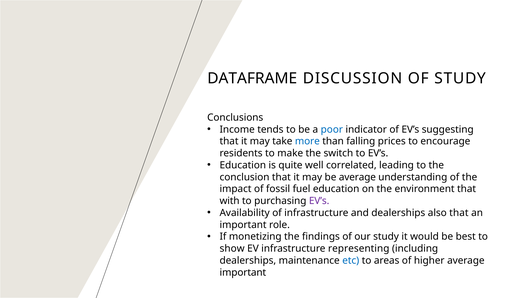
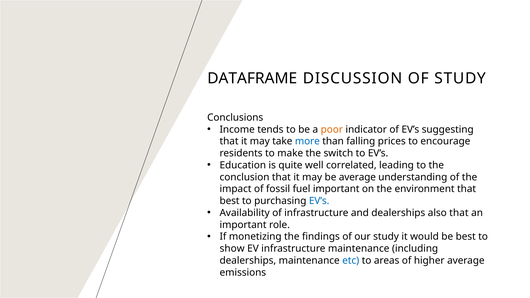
poor colour: blue -> orange (332, 129)
fuel education: education -> important (336, 189)
with: with -> best (230, 201)
EV’s colour: purple -> blue (319, 201)
infrastructure representing: representing -> maintenance (359, 249)
important: important -> emissions (243, 273)
